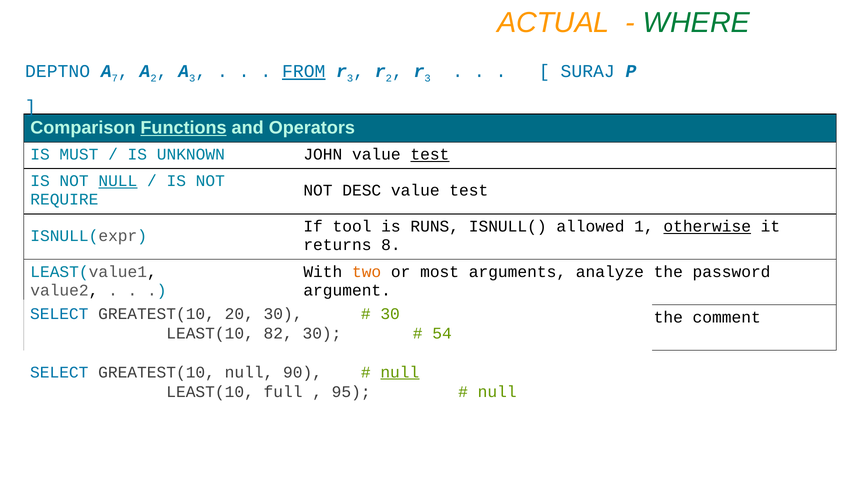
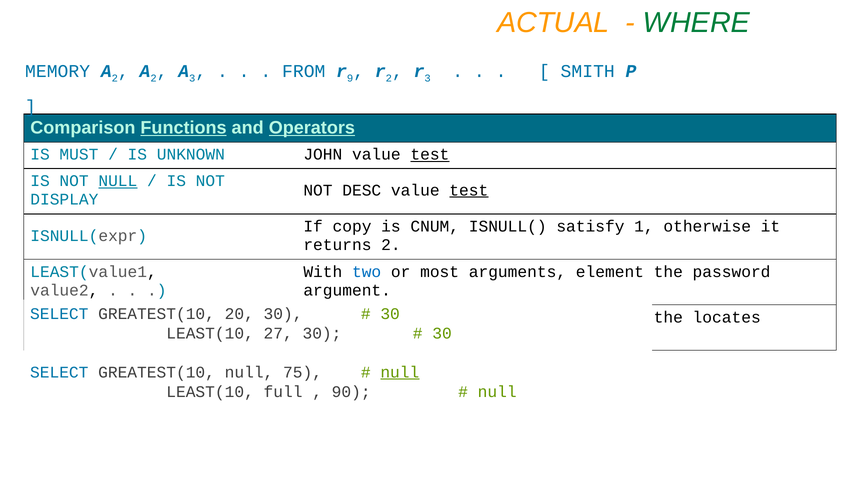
DEPTNO: DEPTNO -> MEMORY (58, 71)
7: 7 -> 2 (115, 78)
FROM underline: present -> none (304, 71)
3: 3 -> 9 (350, 78)
SURAJ: SURAJ -> SMITH (588, 71)
Operators underline: none -> present (312, 128)
test underline: none -> present (469, 190)
REQUIRE: REQUIRE -> DISPLAY (64, 199)
tool: tool -> copy (352, 226)
RUNS: RUNS -> CNUM (435, 226)
allowed: allowed -> satisfy (590, 226)
otherwise underline: present -> none (707, 226)
returns 8: 8 -> 2 (391, 245)
two colour: orange -> blue (367, 272)
analyze: analyze -> element (610, 272)
comment: comment -> locates (727, 317)
82: 82 -> 27 (278, 333)
54: 54 -> 30 (442, 333)
90: 90 -> 75 (303, 372)
95: 95 -> 90 (351, 391)
